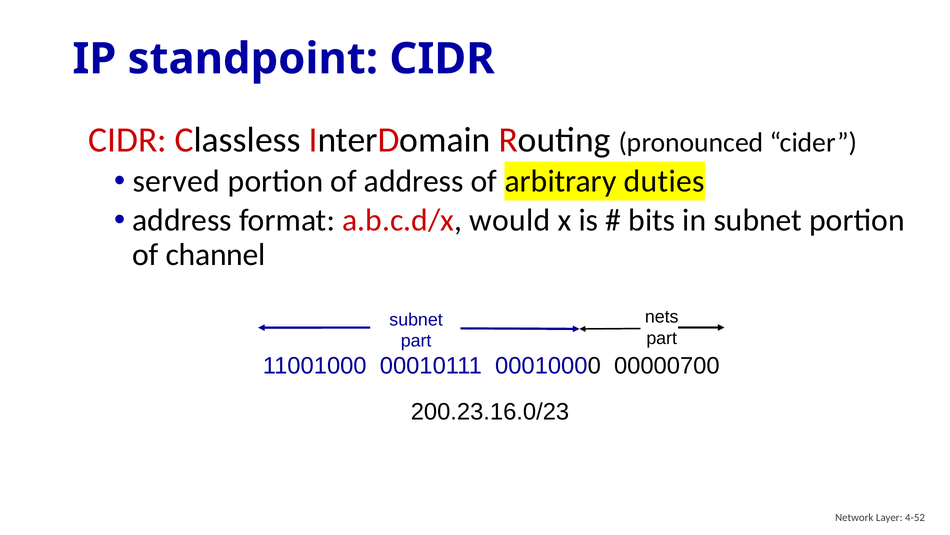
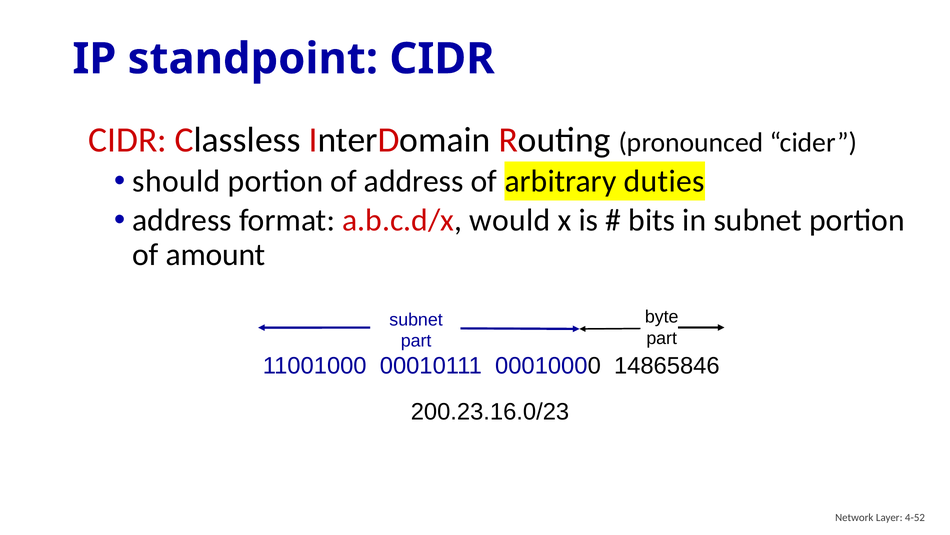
served: served -> should (176, 181)
channel: channel -> amount (216, 254)
nets: nets -> byte (662, 316)
00000700: 00000700 -> 14865846 (667, 366)
